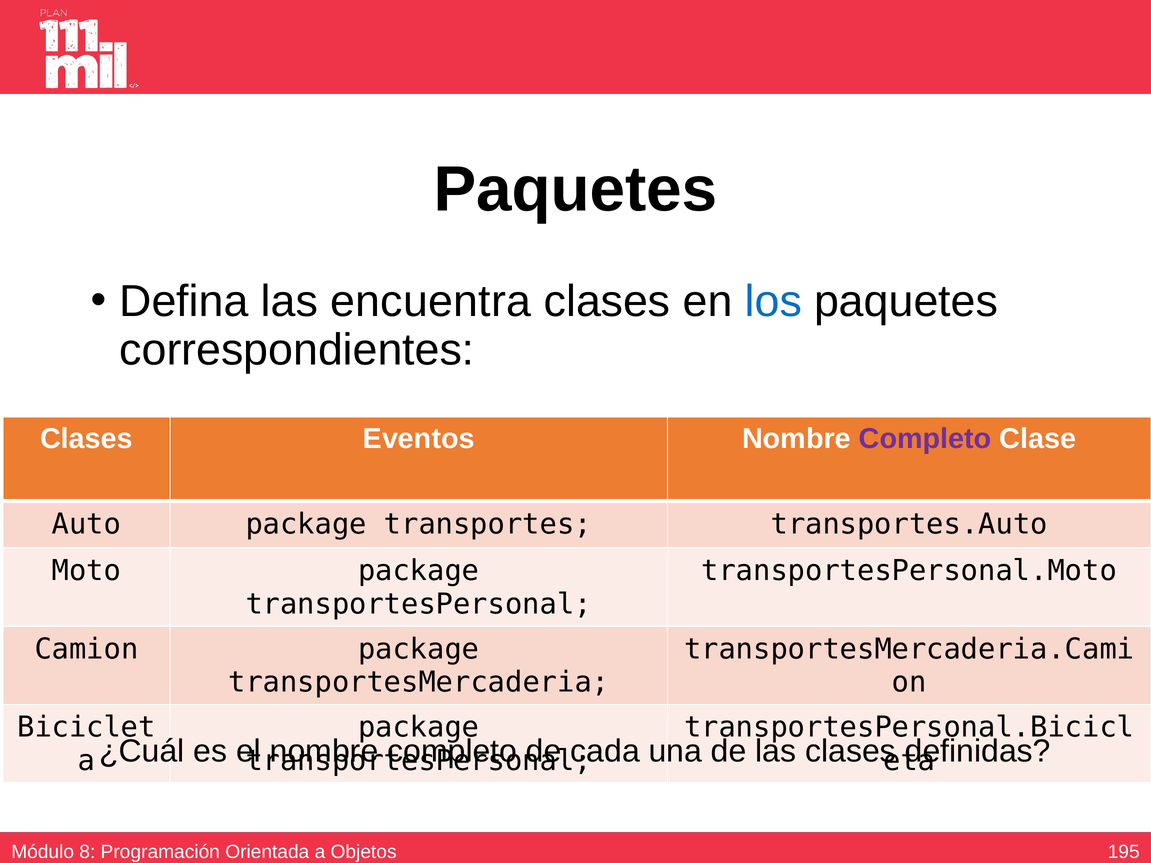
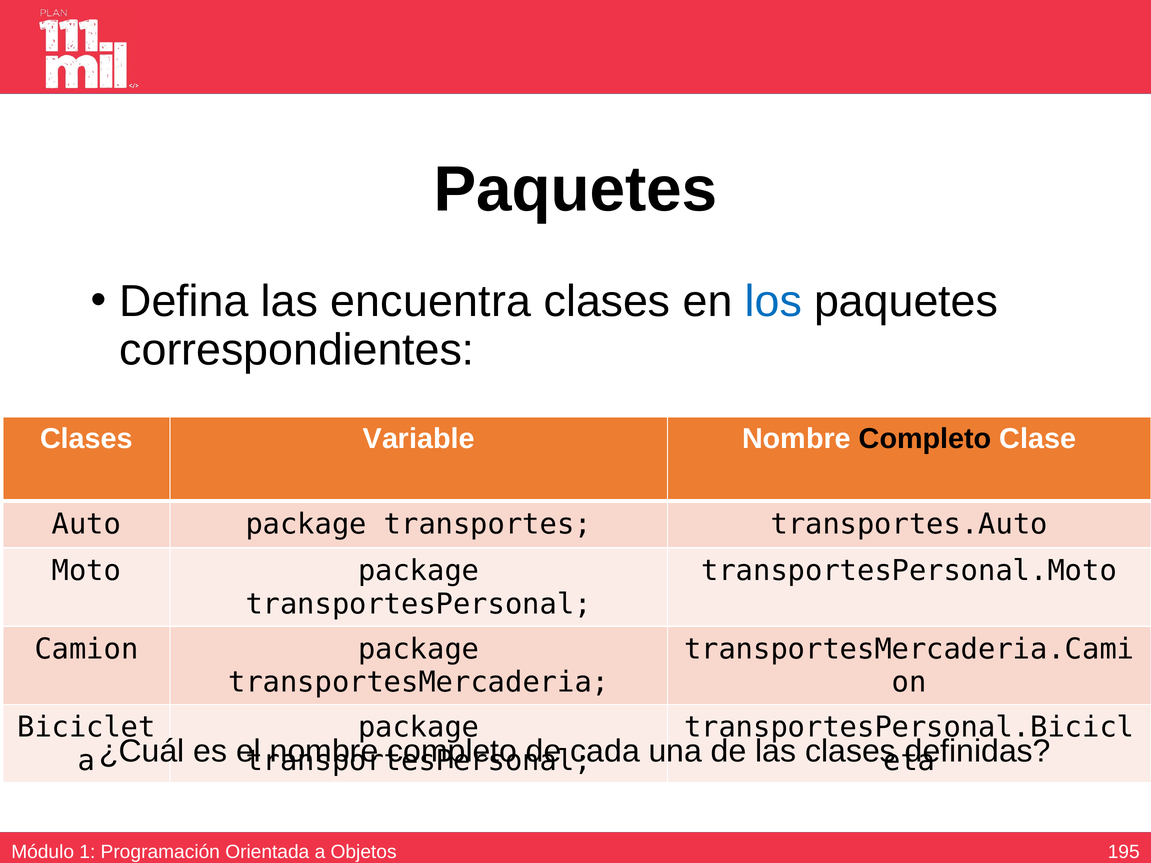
Eventos: Eventos -> Variable (419, 439)
Completo colour: purple -> black (925, 439)
8: 8 -> 1 (87, 852)
